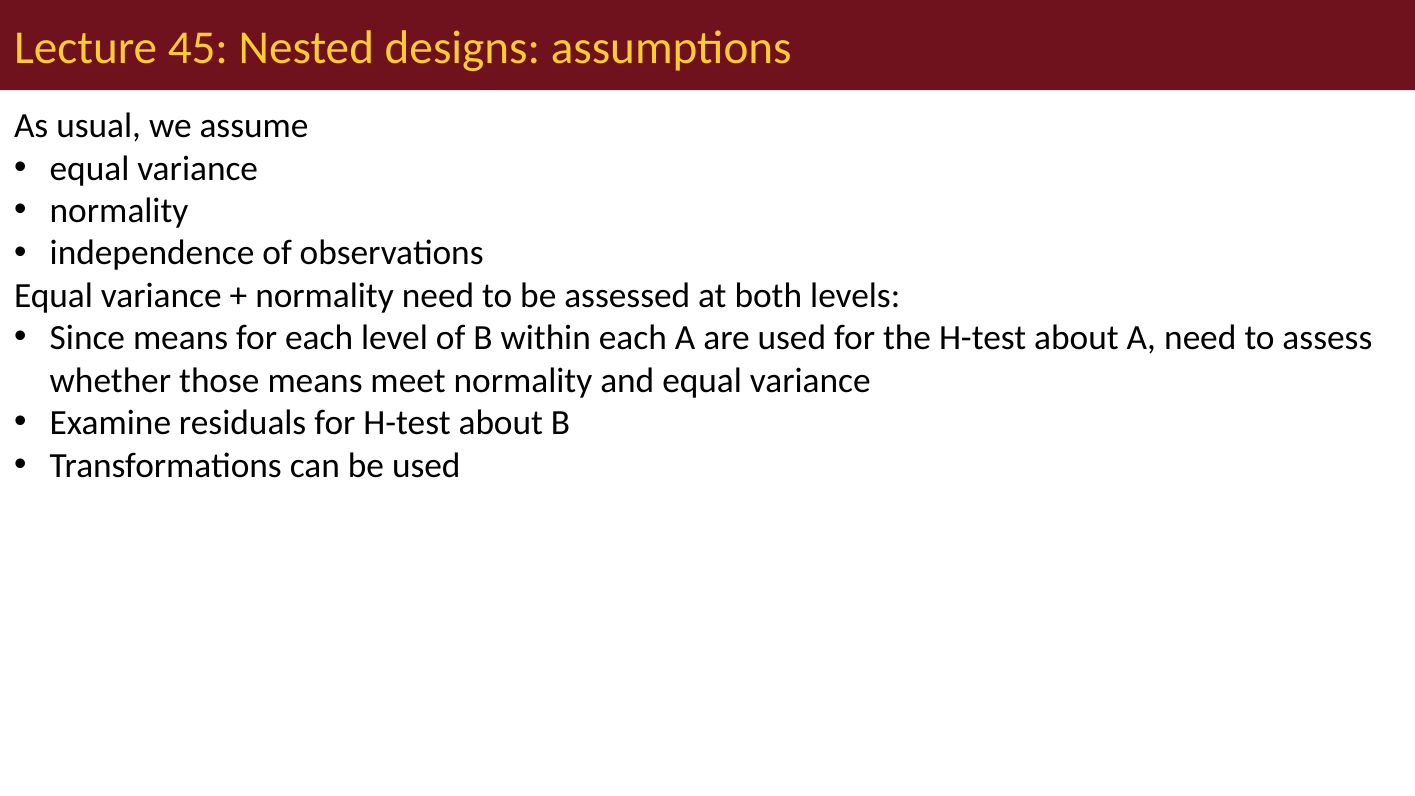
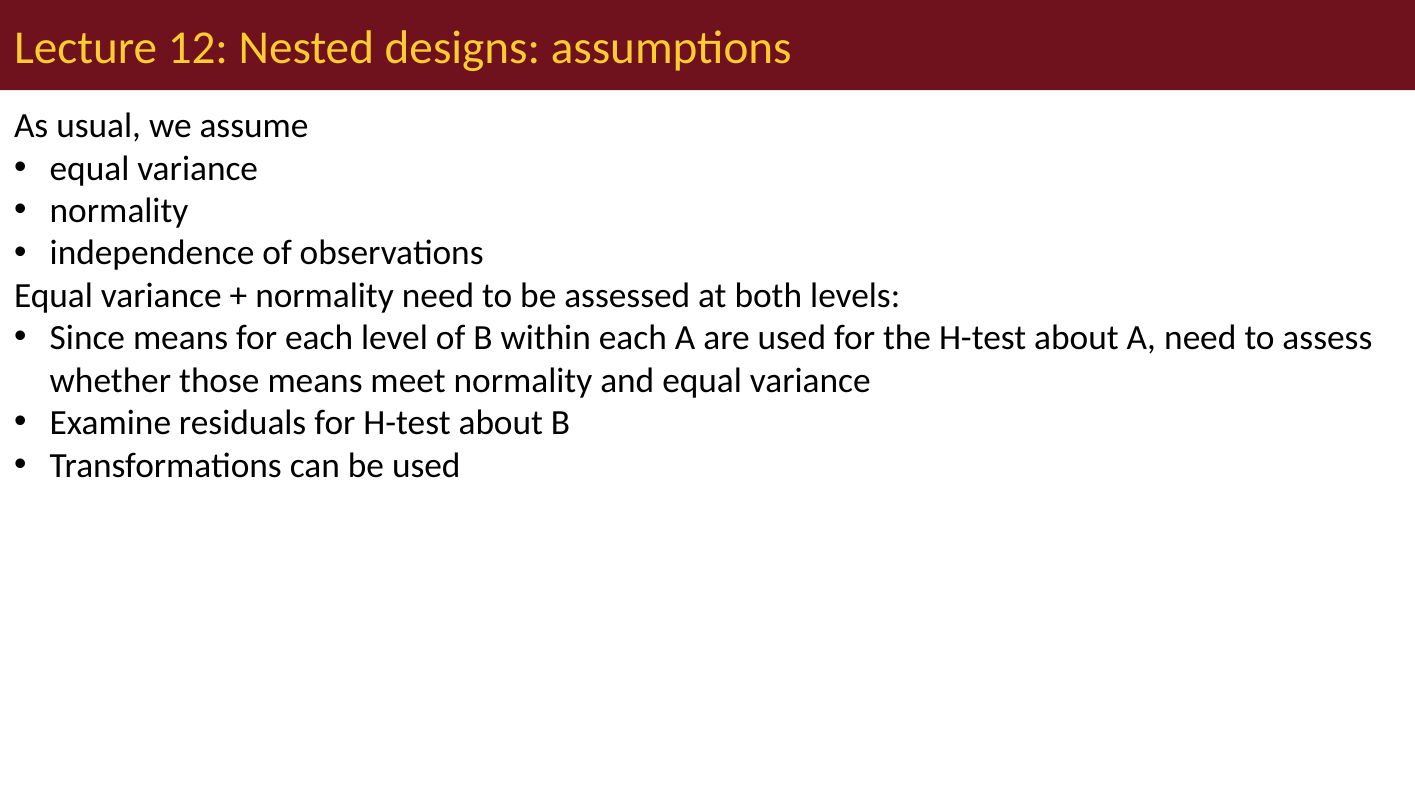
45: 45 -> 12 (198, 48)
